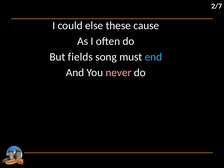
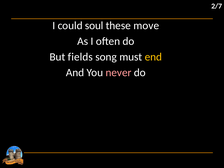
else: else -> soul (94, 26)
cause: cause -> move (146, 26)
end colour: light blue -> yellow (153, 57)
